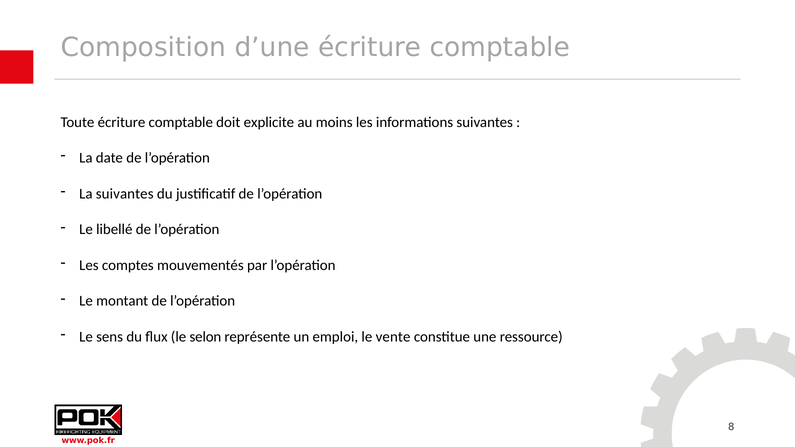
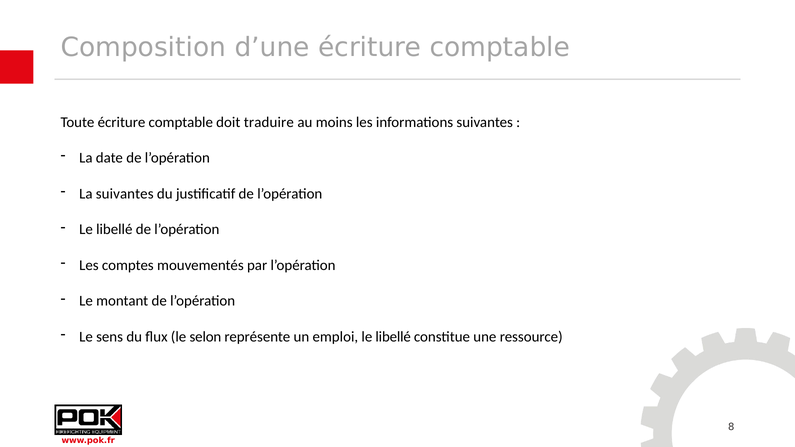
explicite: explicite -> traduire (269, 122)
emploi le vente: vente -> libellé (393, 337)
